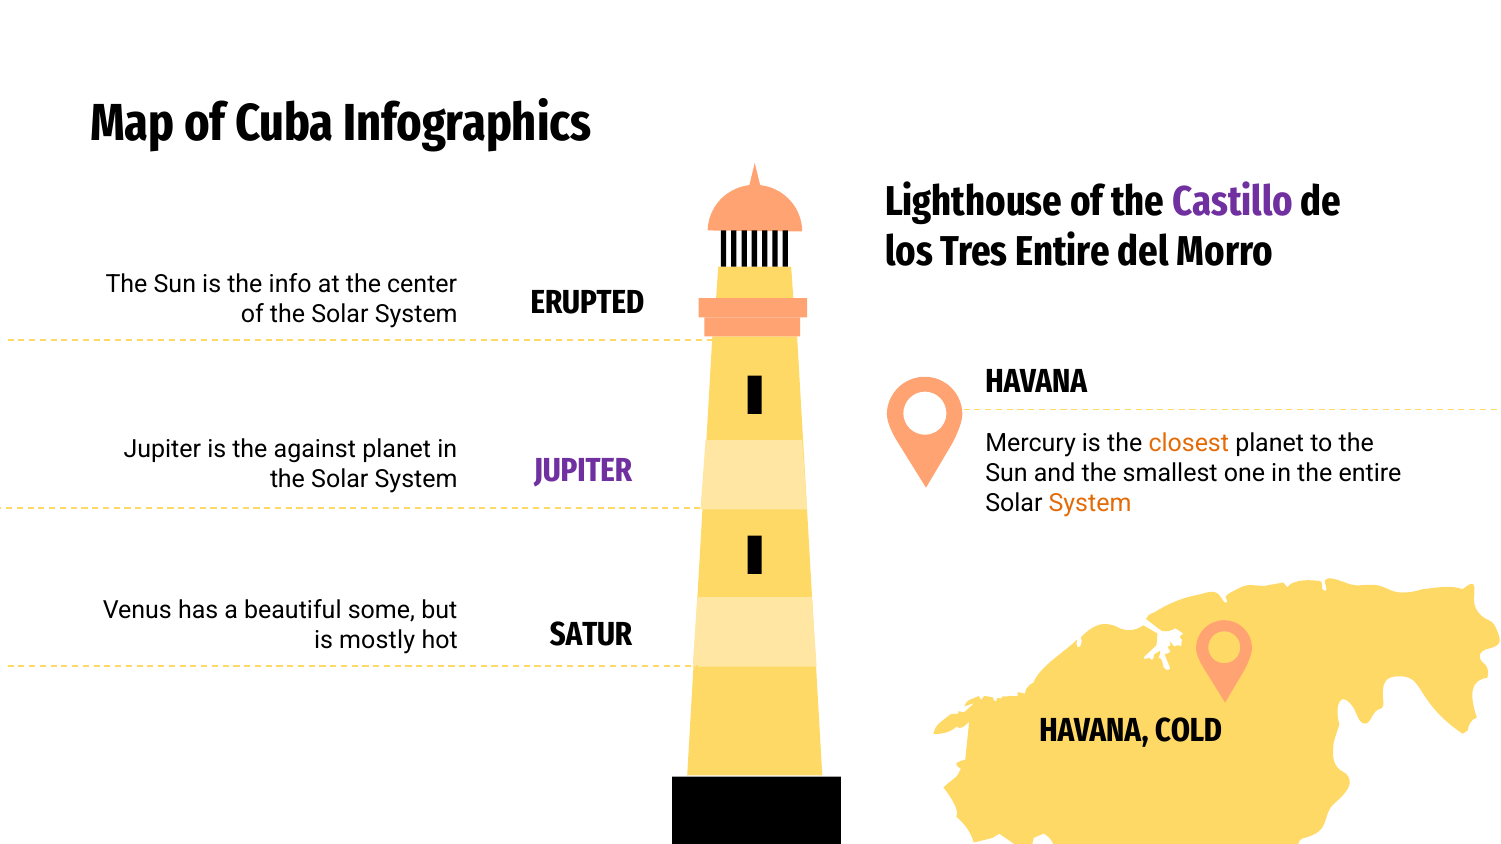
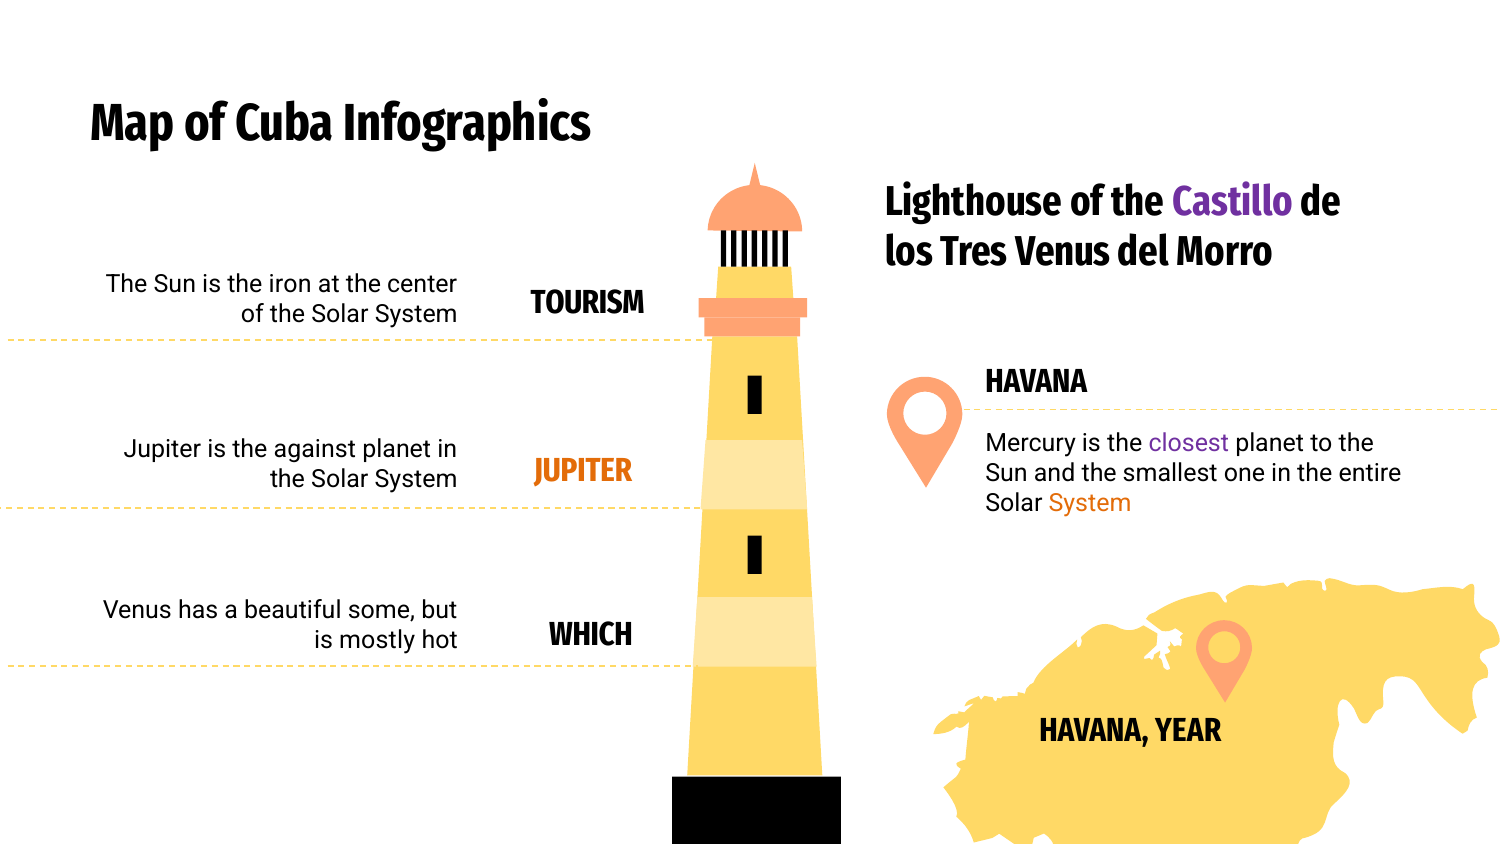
Tres Entire: Entire -> Venus (1063, 252)
info: info -> iron (290, 285)
ERUPTED: ERUPTED -> TOURISM (588, 303)
closest colour: orange -> purple (1189, 443)
JUPITER colour: purple -> orange (583, 471)
SATUR: SATUR -> WHICH (591, 635)
COLD: COLD -> YEAR (1188, 731)
